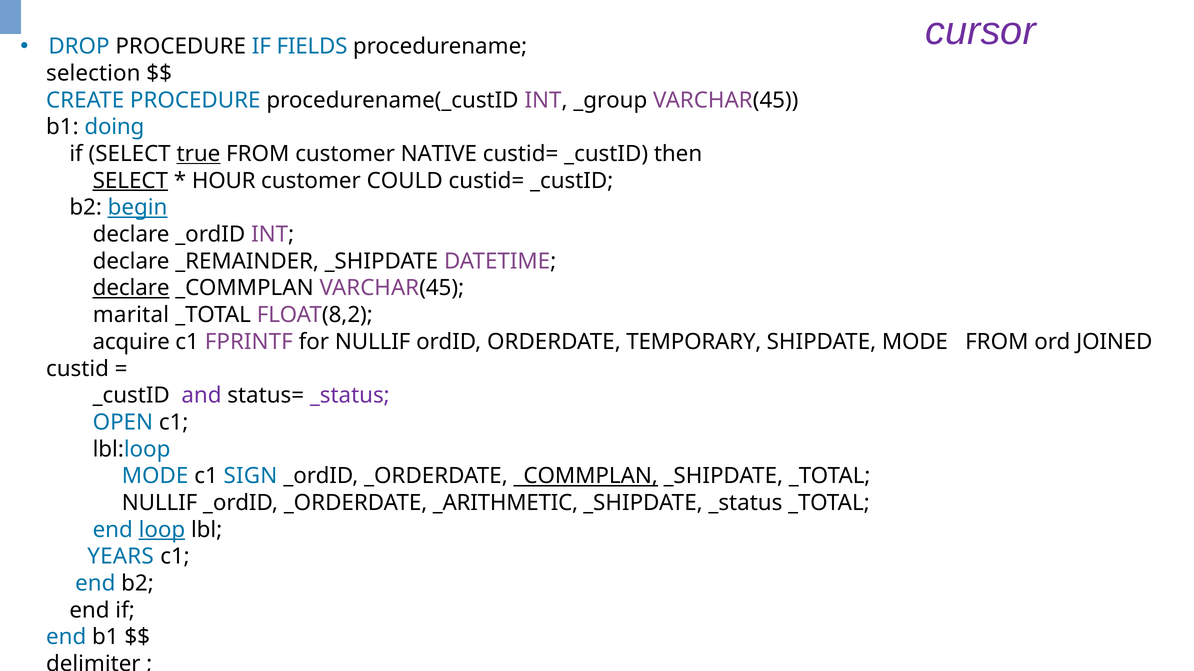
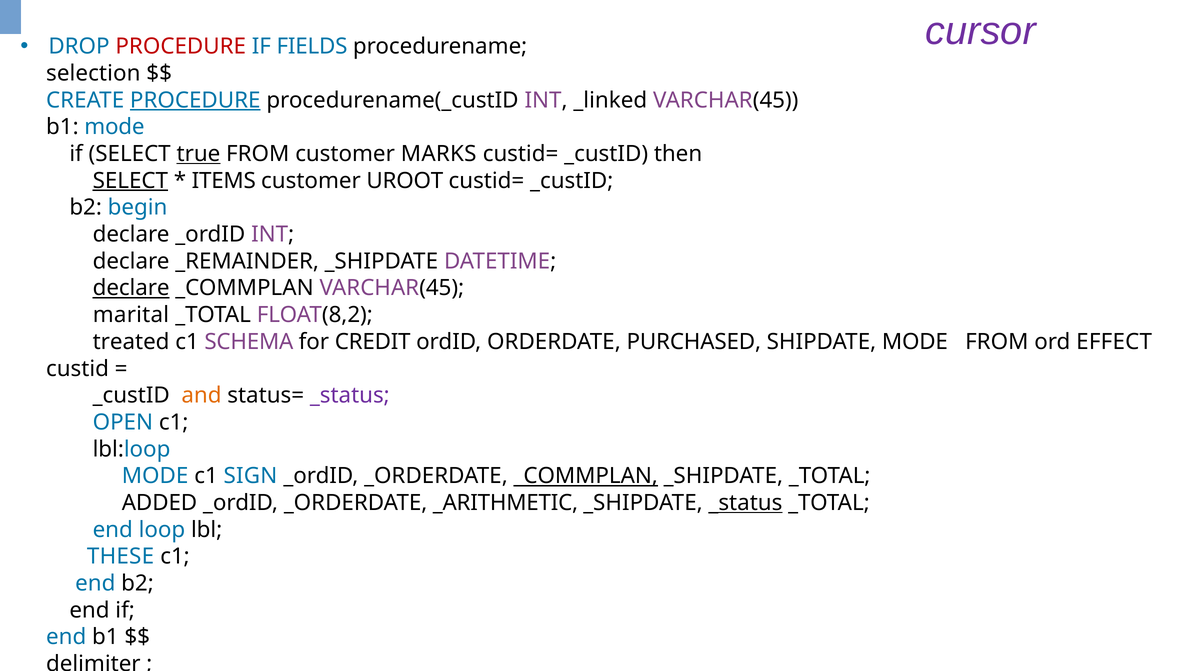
PROCEDURE colour: black -> red (181, 47)
PROCEDURE underline: none -> present (195, 100)
_group: _group -> _linked (610, 100)
b1 doing: doing -> mode (114, 127)
NATIVE: NATIVE -> MARKS (439, 154)
HOUR: HOUR -> ITEMS (224, 181)
COULD: COULD -> UROOT (405, 181)
begin underline: present -> none (138, 208)
acquire: acquire -> treated (131, 342)
FPRINTF: FPRINTF -> SCHEMA (249, 342)
for NULLIF: NULLIF -> CREDIT (373, 342)
TEMPORARY: TEMPORARY -> PURCHASED (694, 342)
JOINED: JOINED -> EFFECT (1114, 342)
and colour: purple -> orange (201, 396)
NULLIF: NULLIF -> ADDED (159, 503)
_status underline: none -> present (745, 503)
loop underline: present -> none (162, 530)
YEARS: YEARS -> THESE (121, 557)
